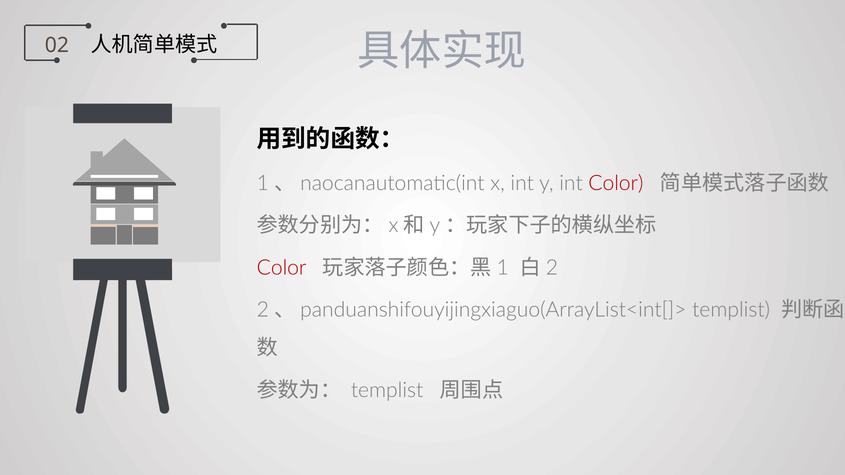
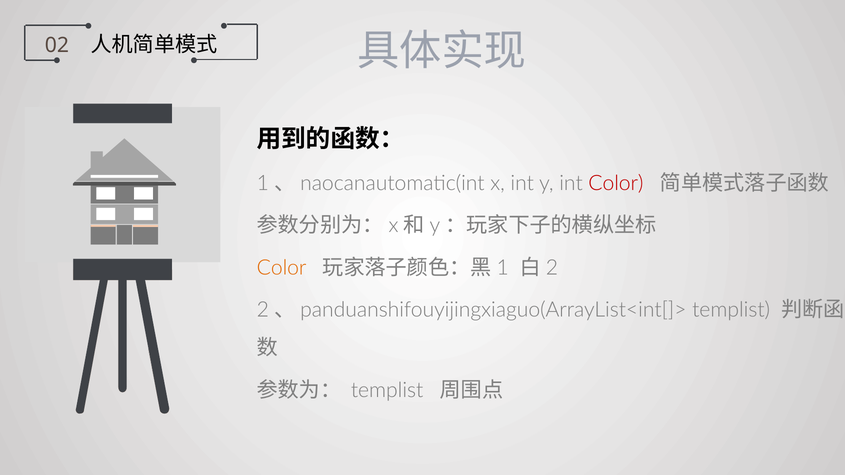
Color colour: red -> orange (282, 268)
